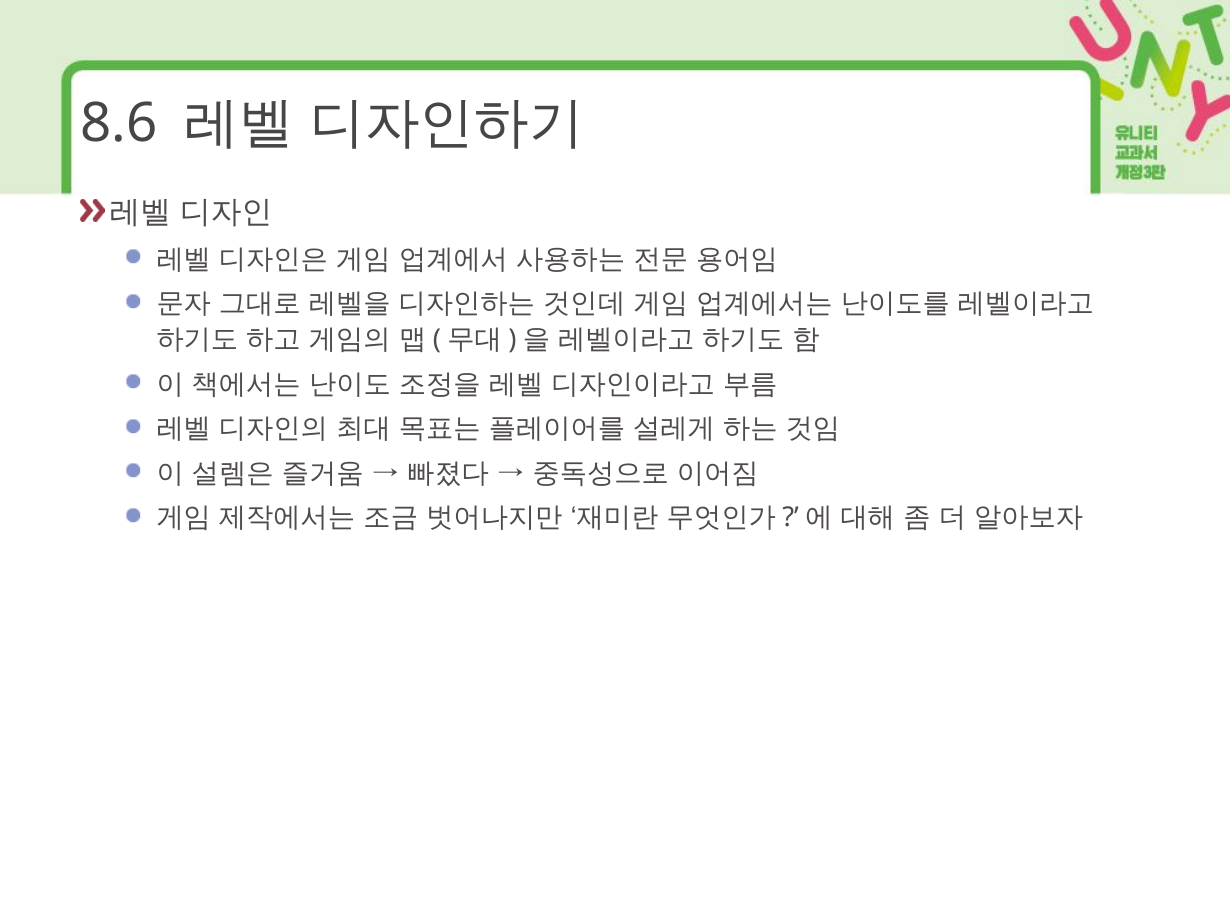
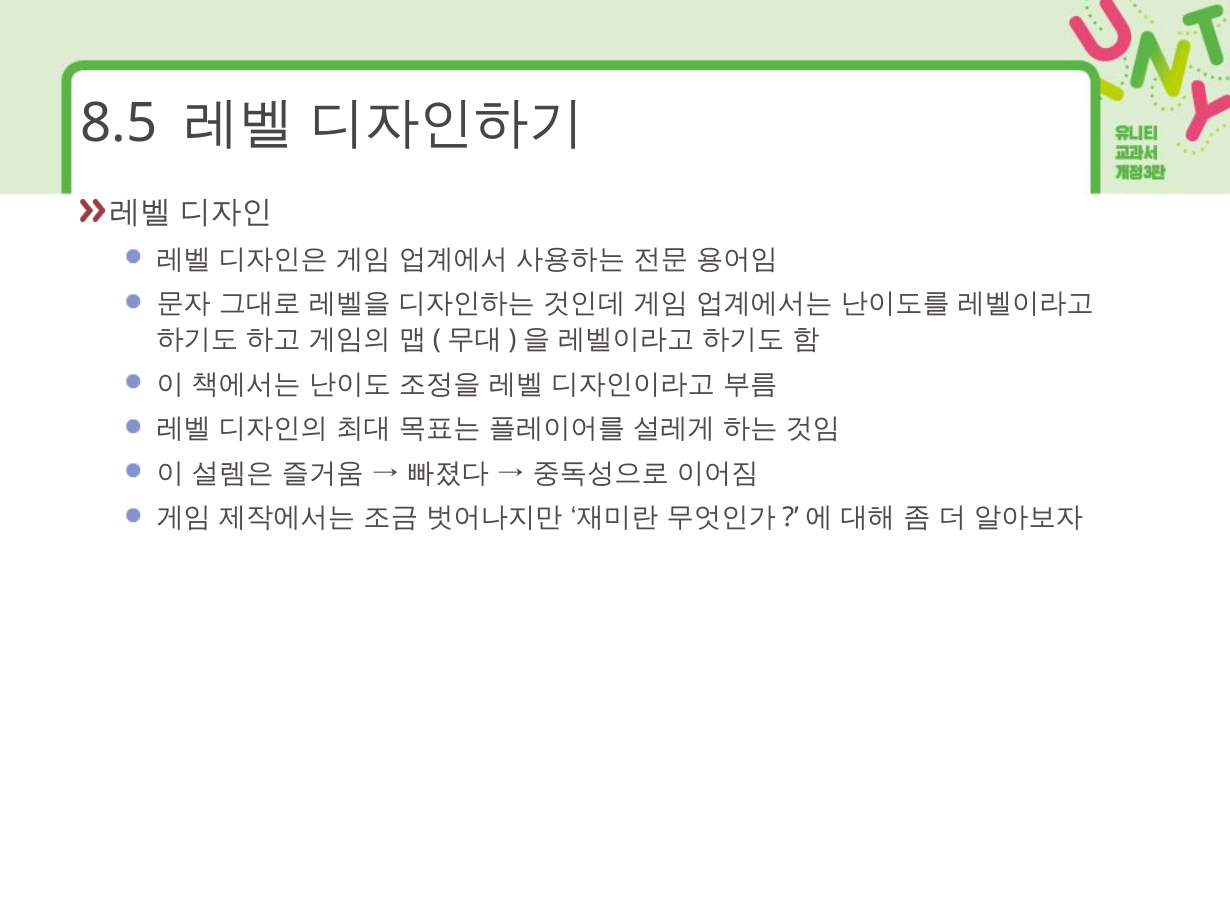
8.6: 8.6 -> 8.5 (119, 123)
